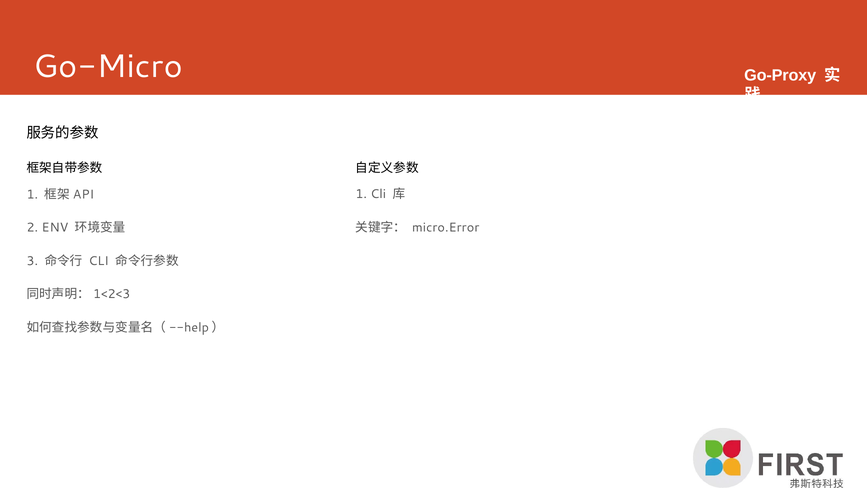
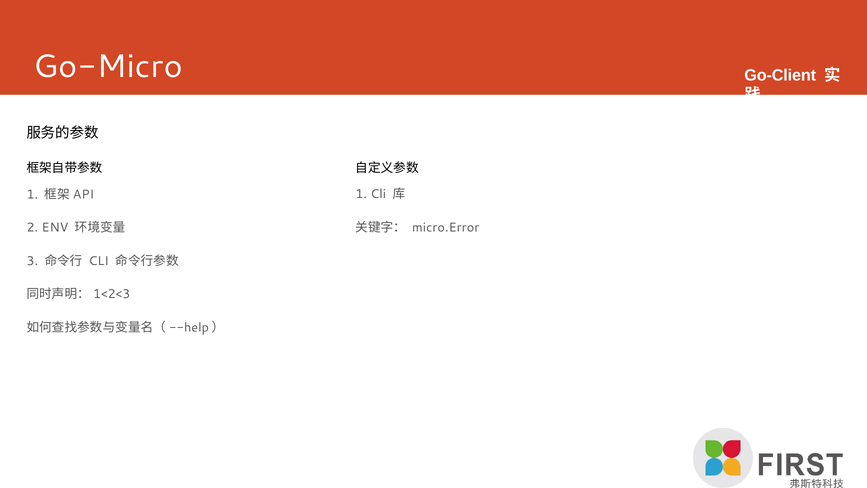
Go-Proxy: Go-Proxy -> Go-Client (780, 76)
